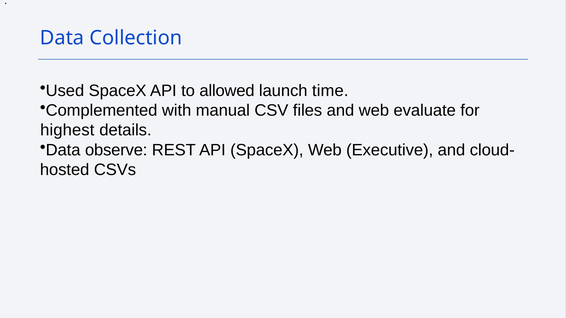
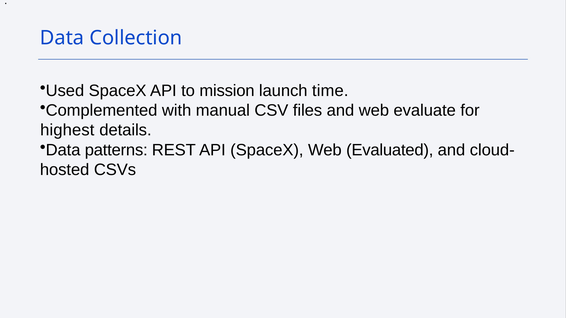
allowed: allowed -> mission (227, 91)
observe: observe -> patterns (116, 150)
Executive: Executive -> Evaluated (390, 150)
